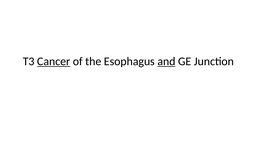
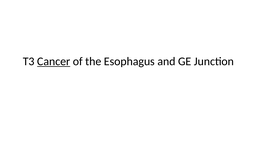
and underline: present -> none (166, 61)
